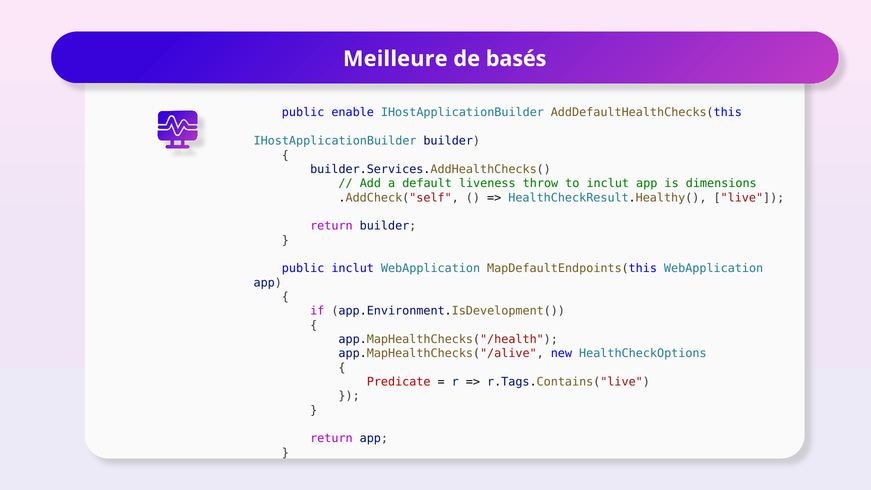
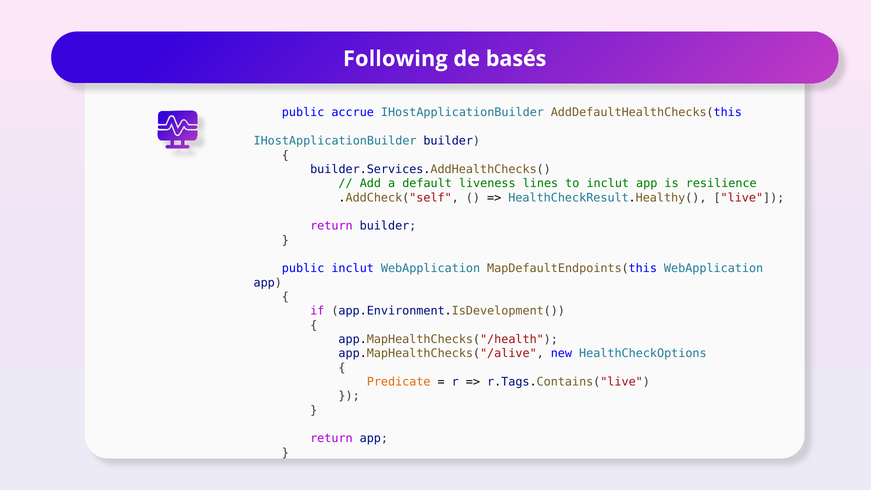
Meilleure: Meilleure -> Following (395, 59)
enable: enable -> accrue (353, 113)
throw: throw -> lines (540, 183)
dimensions: dimensions -> resilience (721, 183)
Predicate colour: red -> orange (399, 382)
